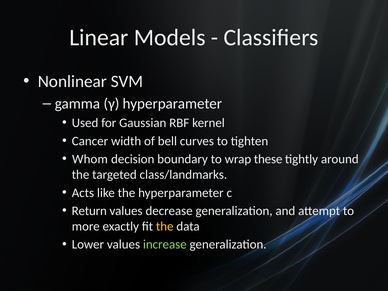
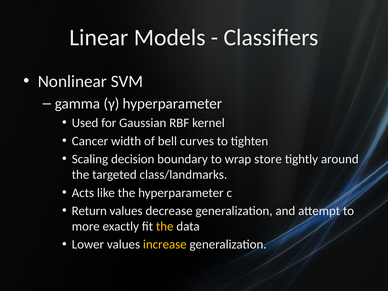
Whom: Whom -> Scaling (90, 159)
these: these -> store (268, 159)
increase colour: light green -> yellow (165, 244)
